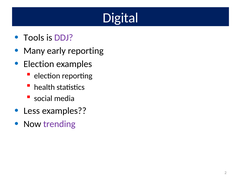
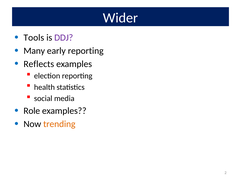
Digital: Digital -> Wider (120, 18)
Election: Election -> Reflects (39, 64)
Less: Less -> Role (32, 111)
trending colour: purple -> orange (59, 124)
